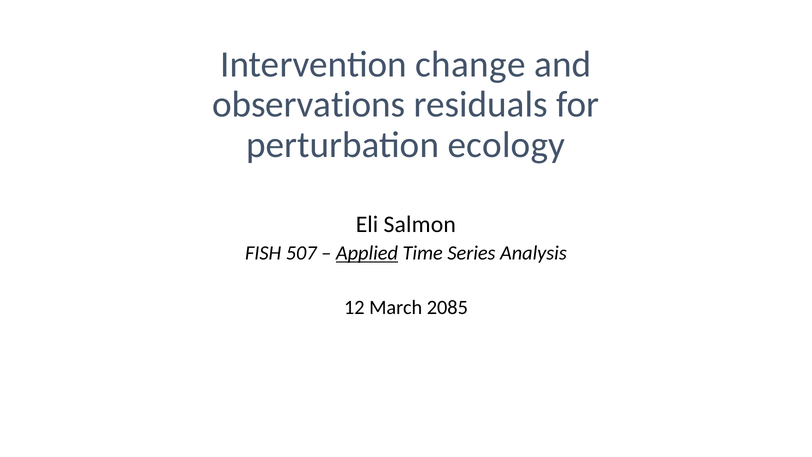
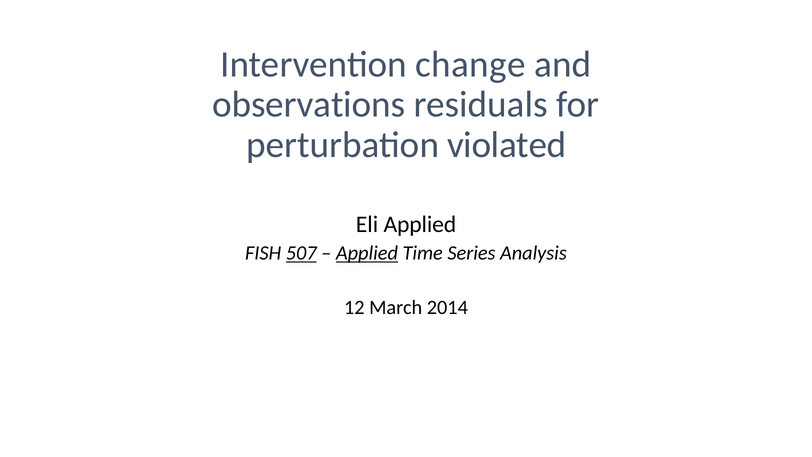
ecology: ecology -> violated (507, 145)
Eli Salmon: Salmon -> Applied (420, 224)
507 underline: none -> present (301, 253)
2085: 2085 -> 2014 (447, 307)
